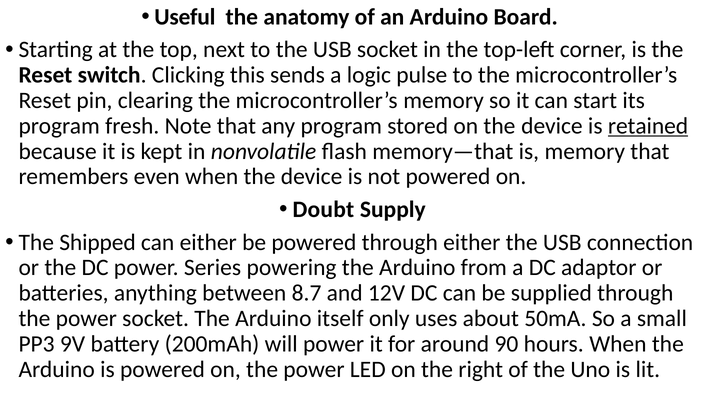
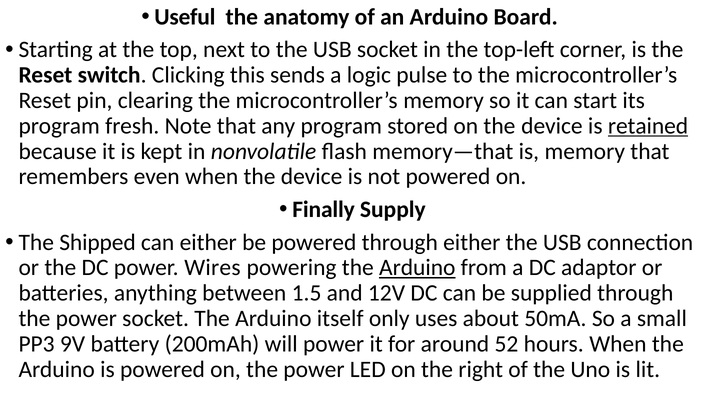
Doubt: Doubt -> Finally (324, 209)
Series: Series -> Wires (212, 267)
Arduino underline: none -> present (417, 267)
8.7: 8.7 -> 1.5 (307, 293)
90: 90 -> 52 (506, 344)
